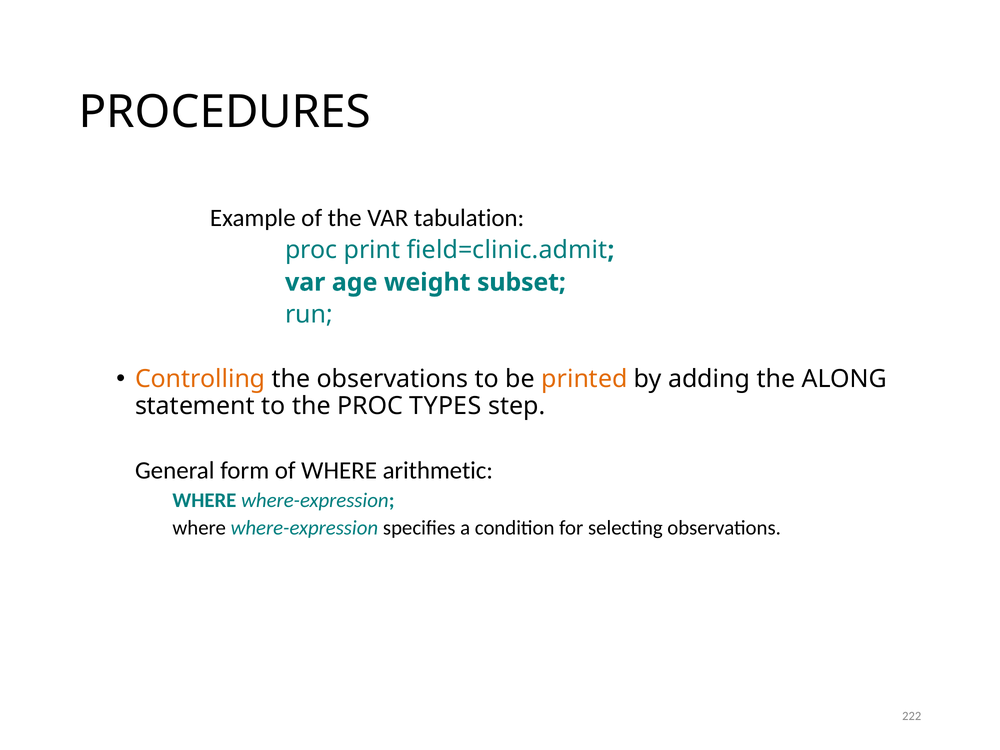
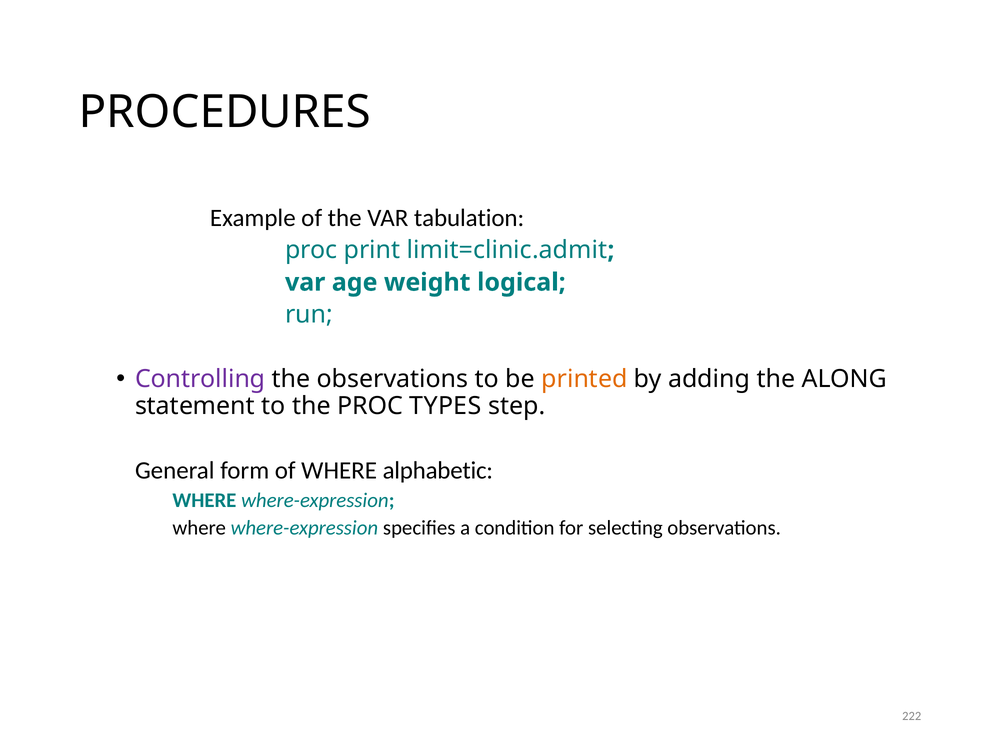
field=clinic.admit: field=clinic.admit -> limit=clinic.admit (507, 250)
subset: subset -> logical (521, 282)
Controlling colour: orange -> purple (200, 379)
arithmetic: arithmetic -> alphabetic (438, 470)
